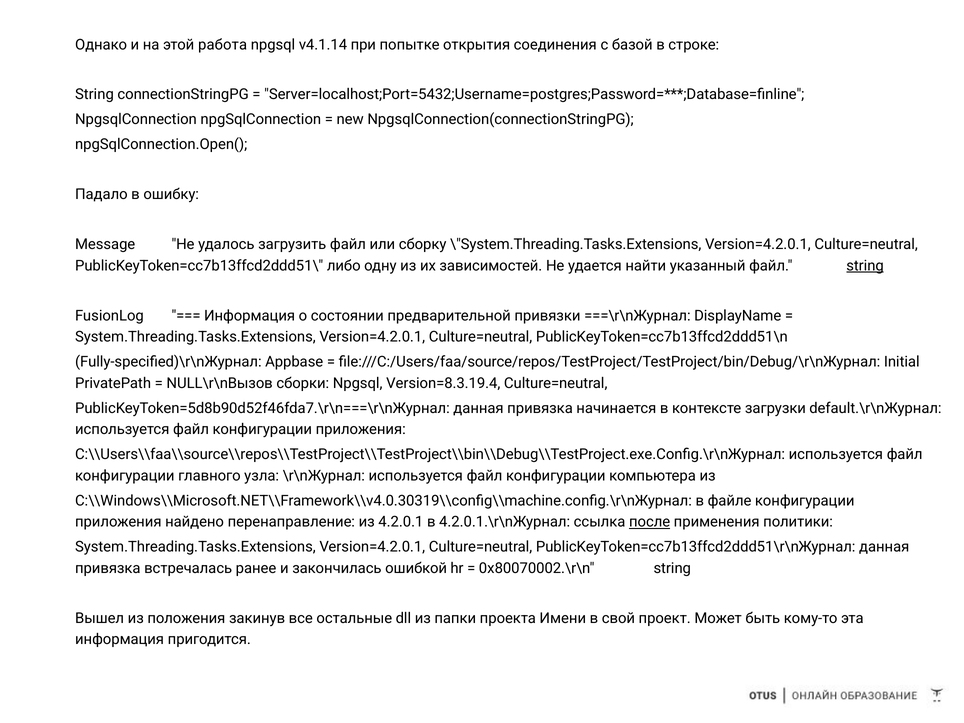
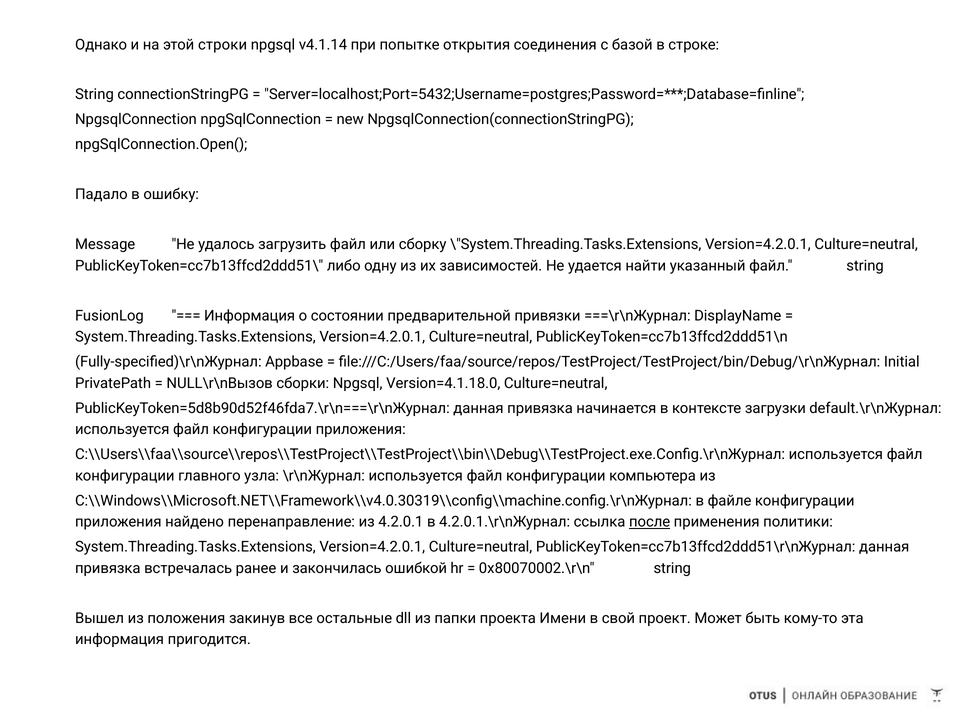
работа: работа -> строки (223, 45)
string underline: present -> none (865, 266)
Version=8.3.19.4: Version=8.3.19.4 -> Version=4.1.18.0 (443, 383)
